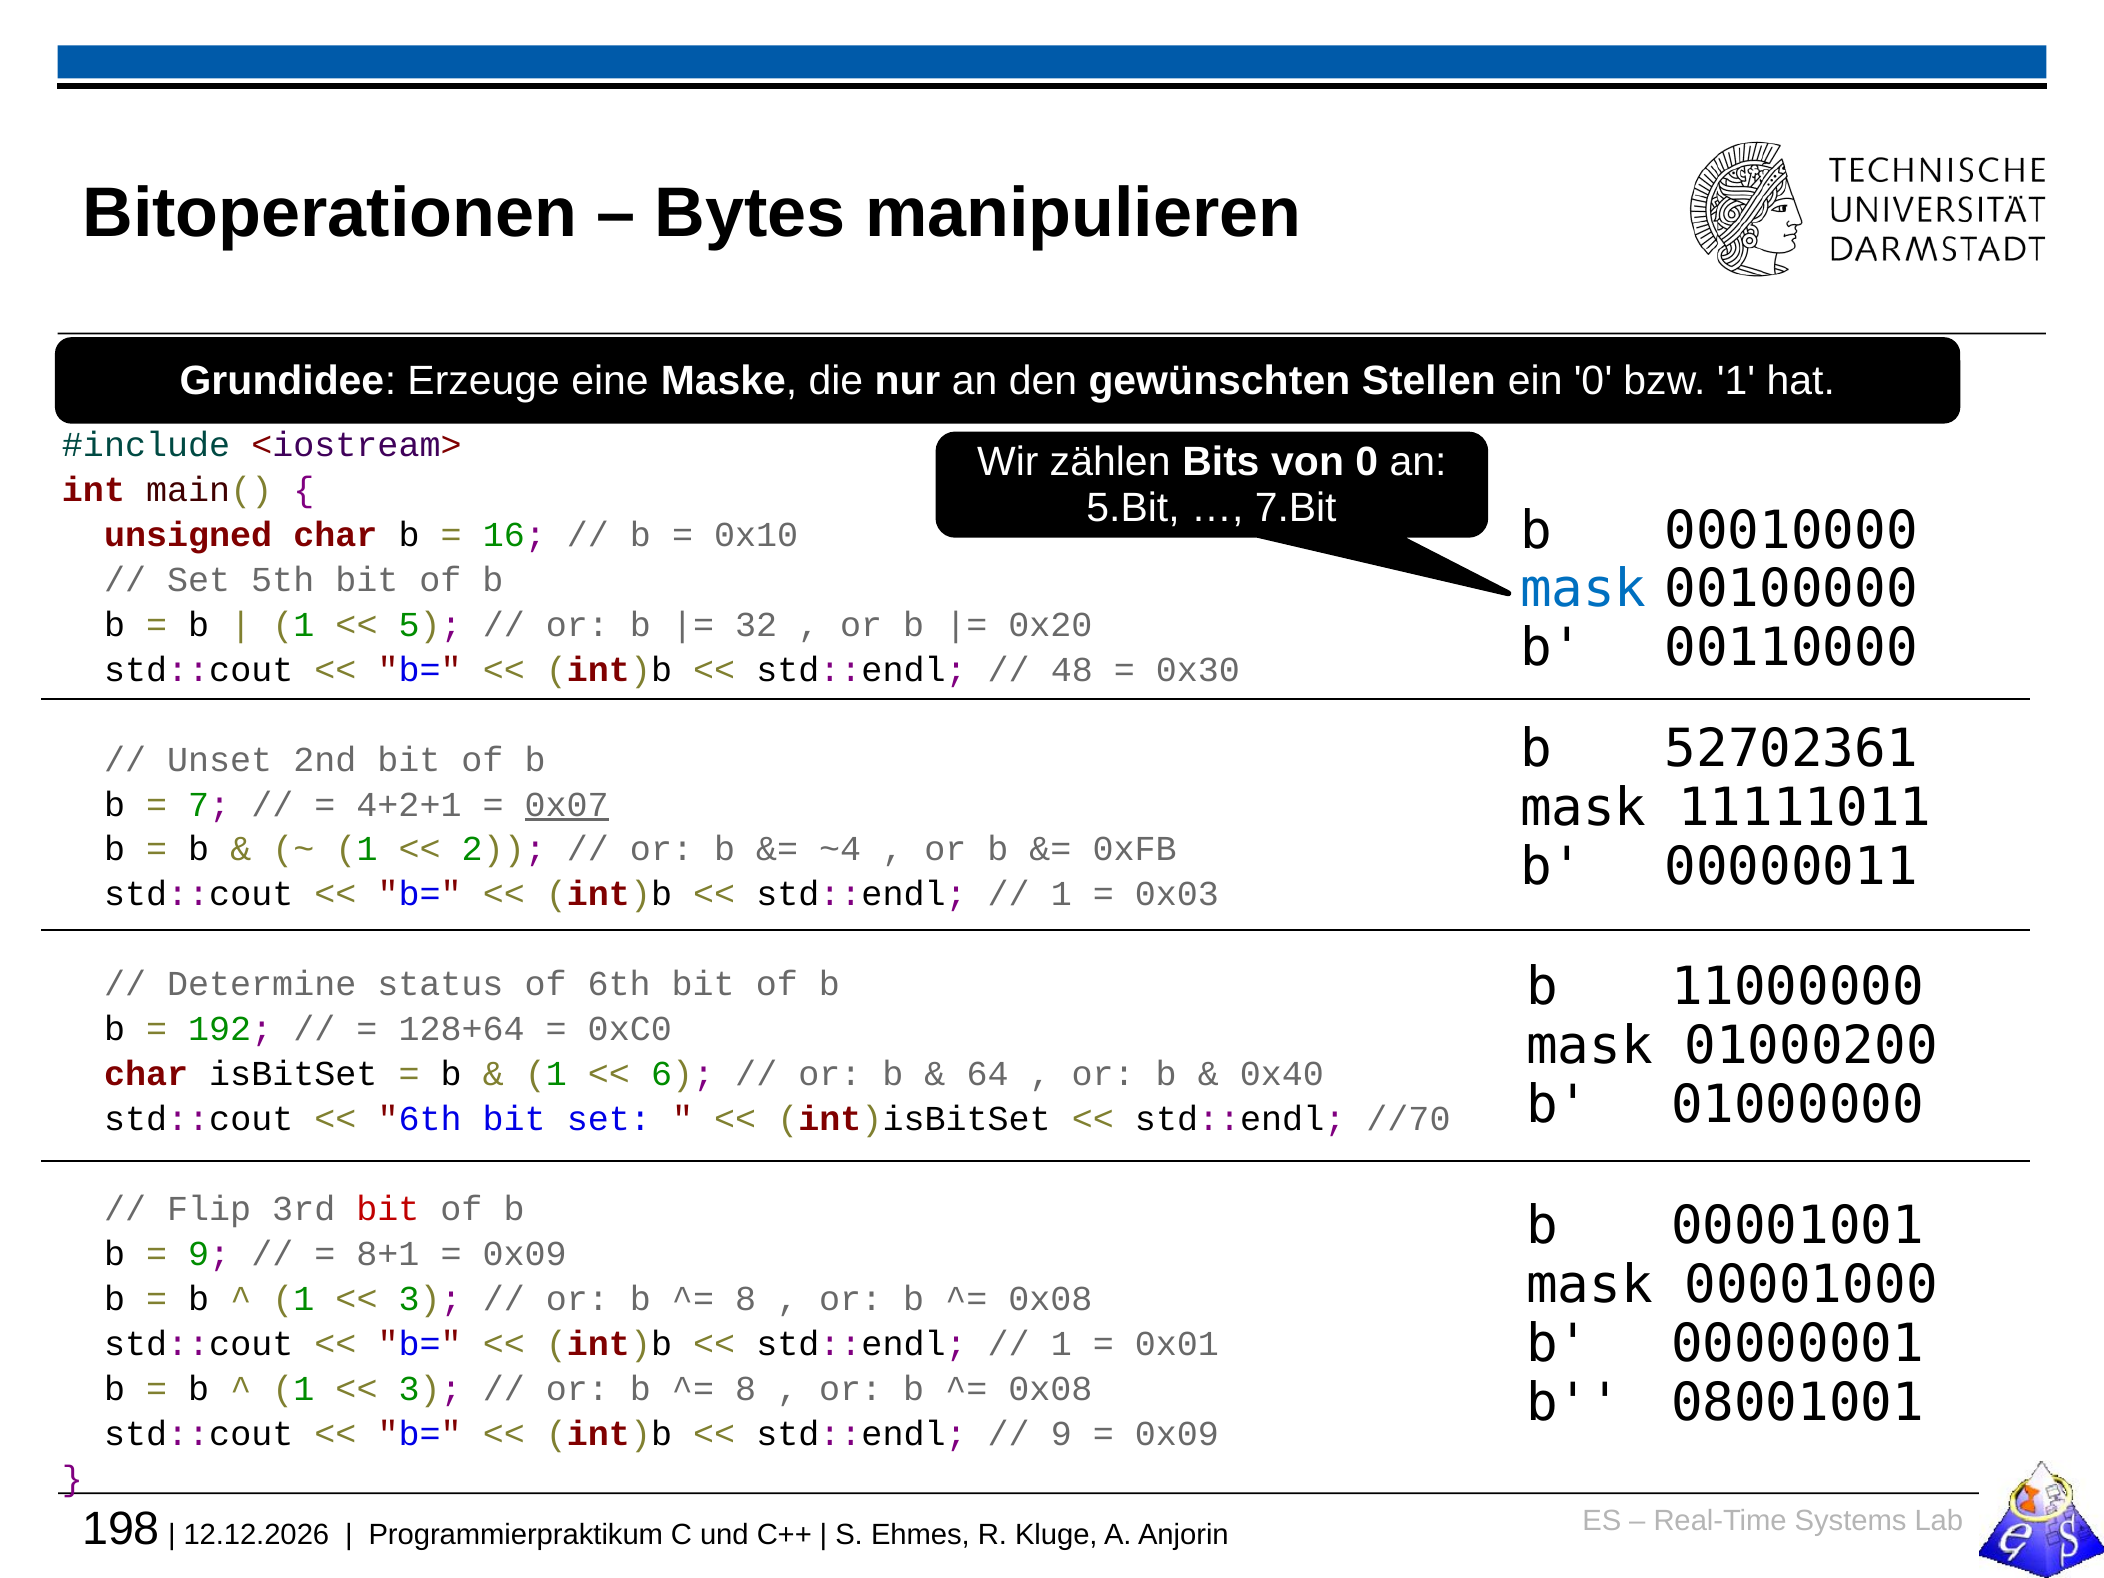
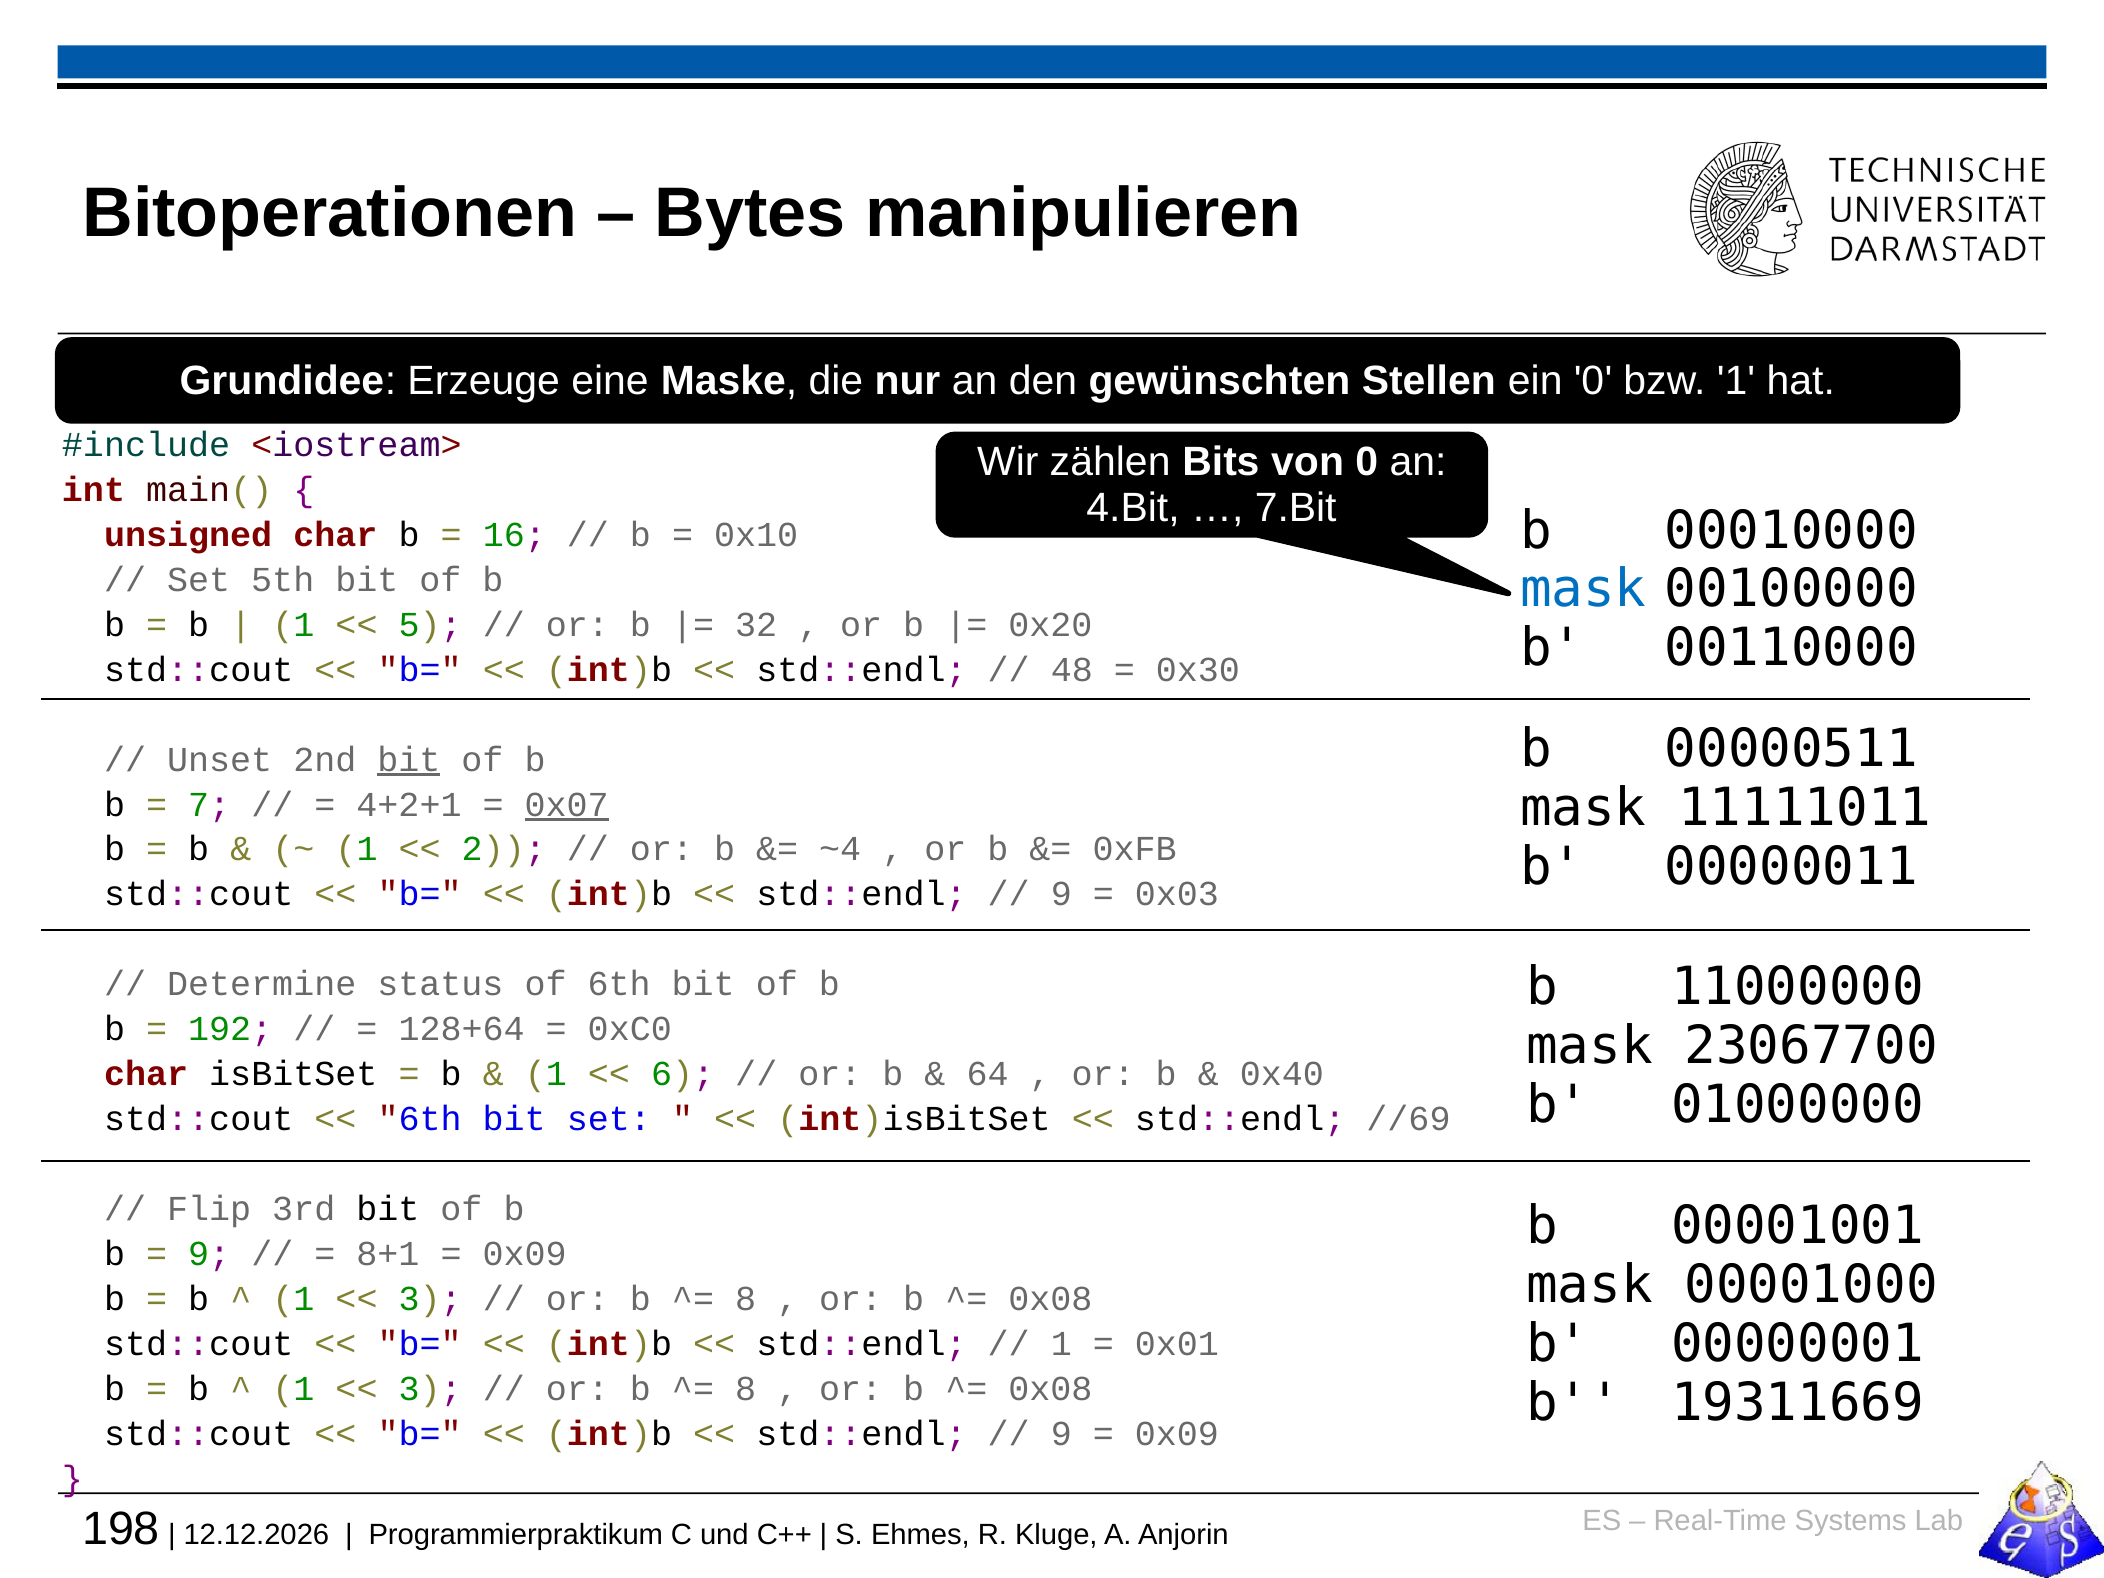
5.Bit: 5.Bit -> 4.Bit (1133, 508)
52702361: 52702361 -> 00000511 (1791, 749)
bit underline: none -> present (409, 759)
1: 1 -> 9 (1061, 894)
01000200: 01000200 -> 23067700 (1811, 1046)
//70: //70 -> //69 (1408, 1119)
bit colour: red -> black (388, 1209)
08001001: 08001001 -> 19311669 (1798, 1403)
